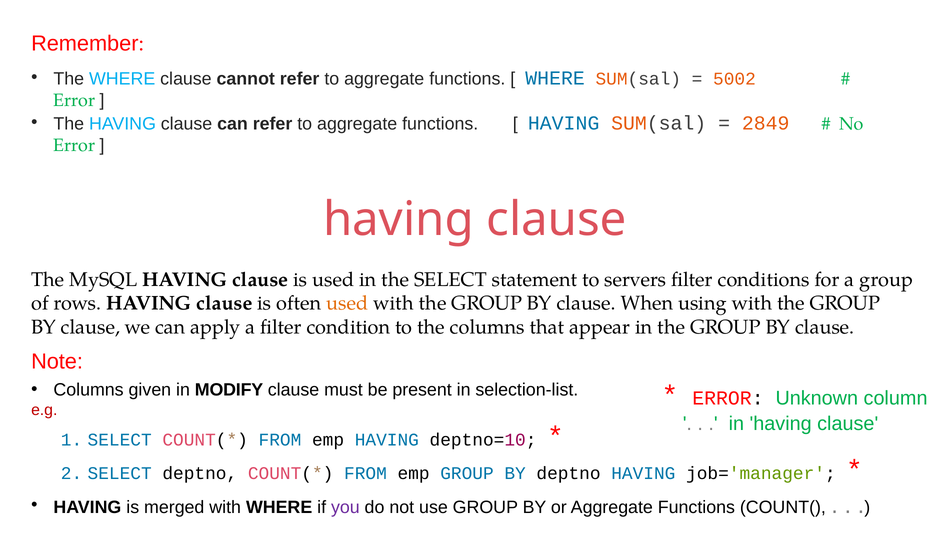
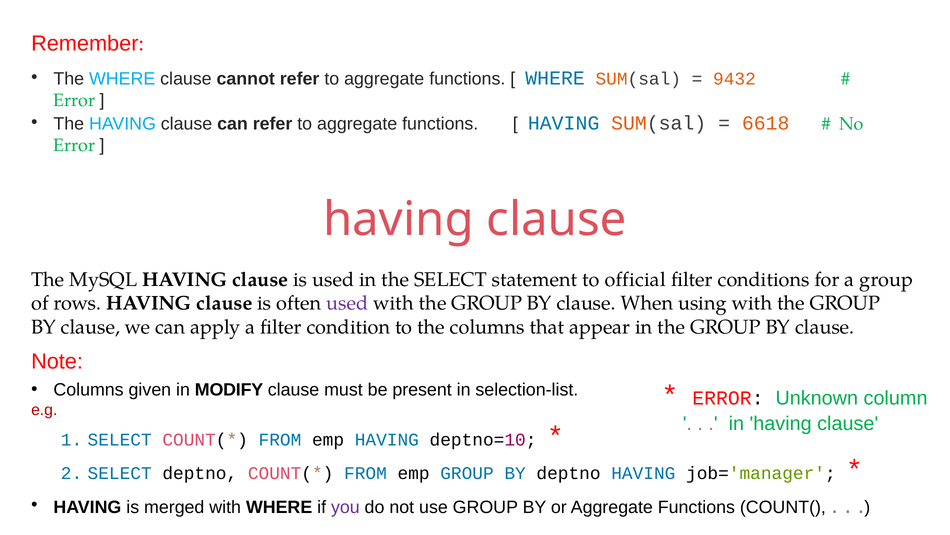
5002: 5002 -> 9432 (734, 79)
2849: 2849 -> 6618 (766, 123)
servers: servers -> official (635, 279)
used colour: orange -> purple (347, 303)
